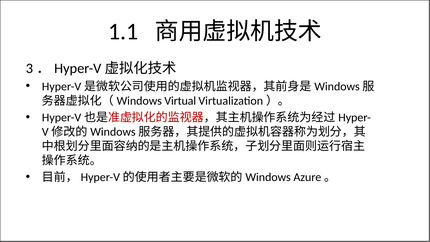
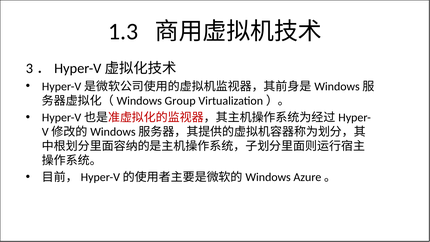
1.1: 1.1 -> 1.3 (123, 31)
Virtual: Virtual -> Group (180, 101)
